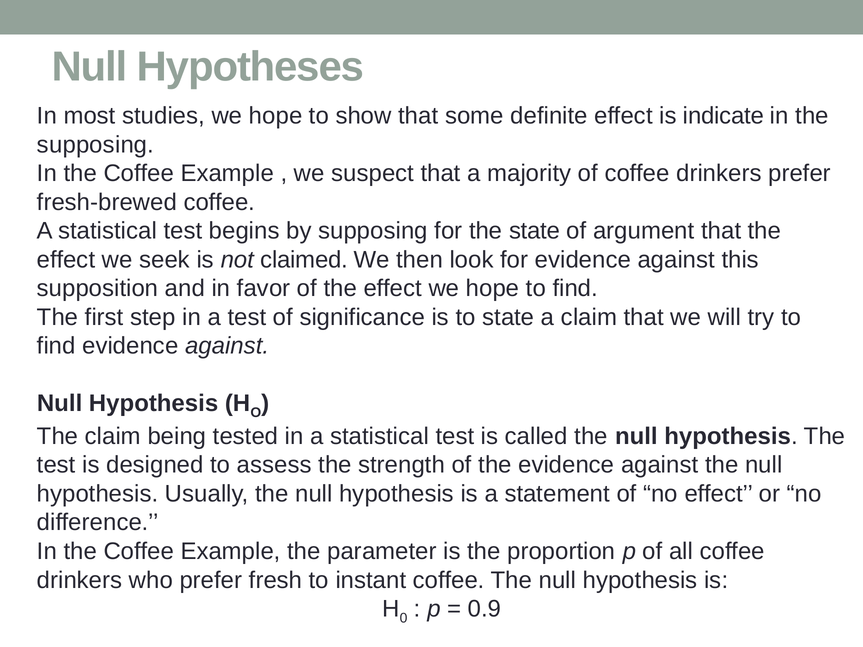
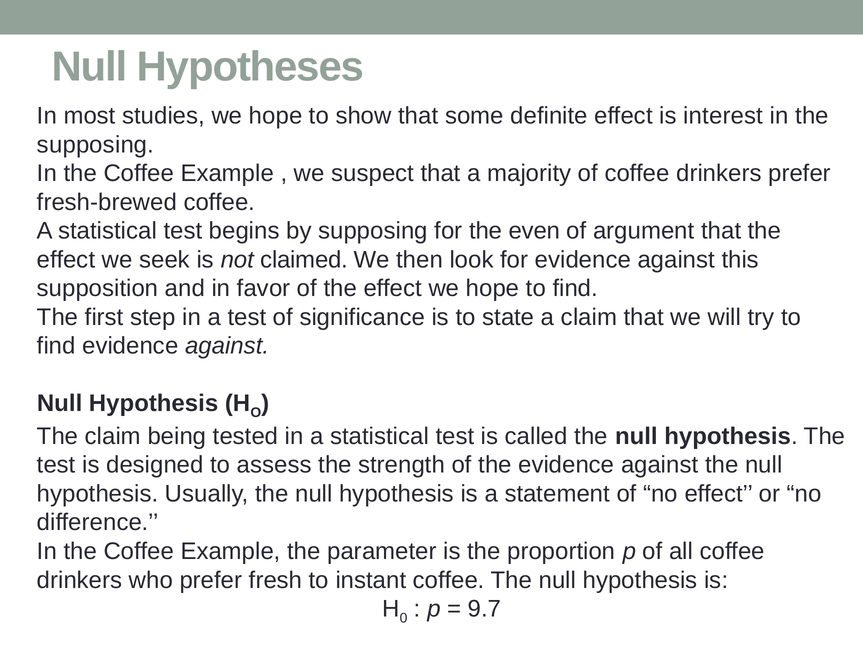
indicate: indicate -> interest (723, 116)
the state: state -> even (535, 231)
0.9: 0.9 -> 9.7 (484, 609)
